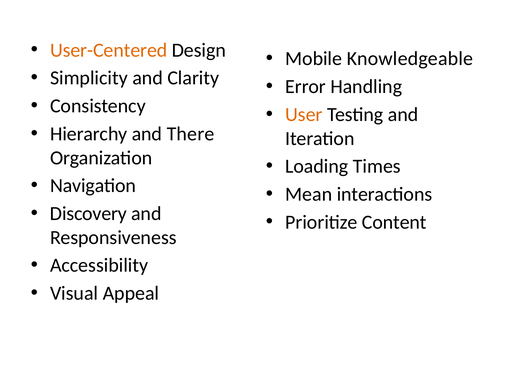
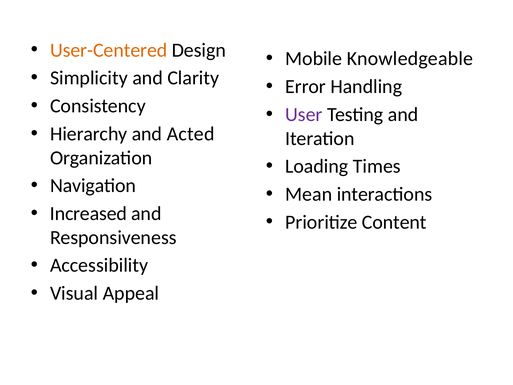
User colour: orange -> purple (304, 114)
There: There -> Acted (191, 134)
Discovery: Discovery -> Increased (88, 213)
